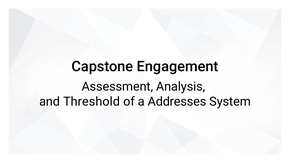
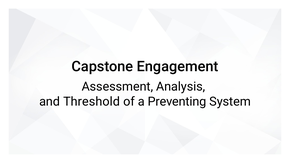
Addresses: Addresses -> Preventing (177, 102)
